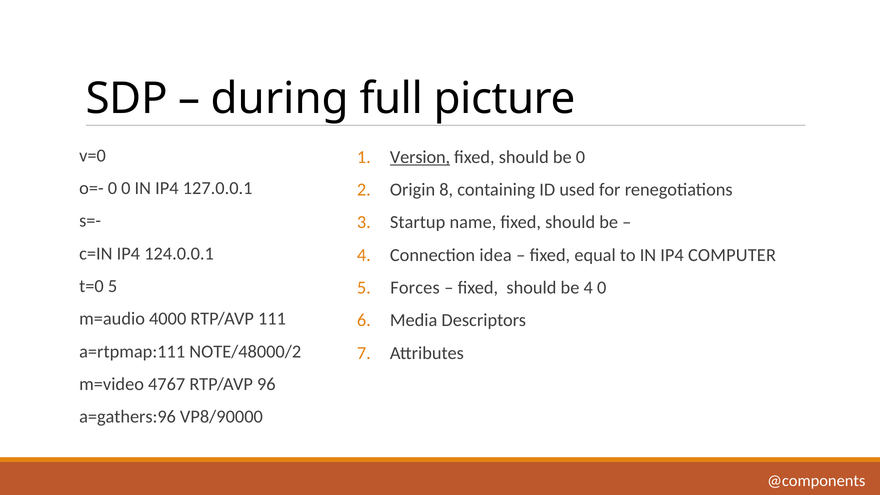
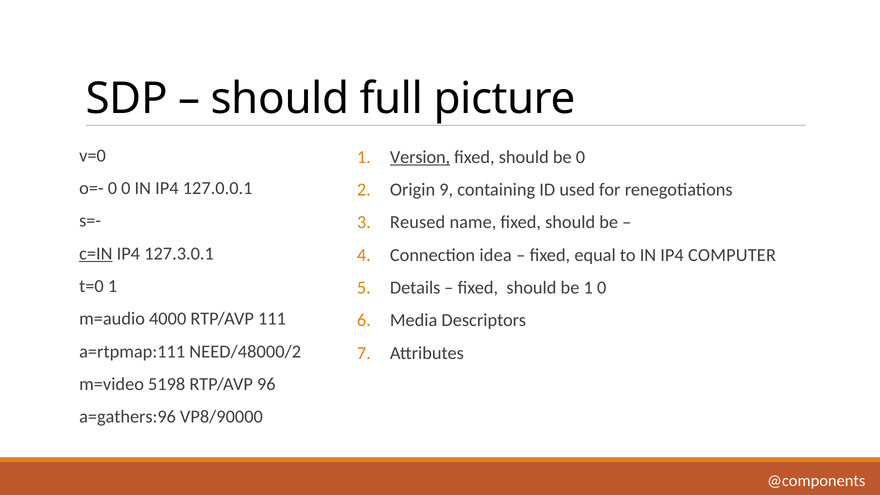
during: during -> should (280, 99)
8: 8 -> 9 (446, 190)
Startup: Startup -> Reused (418, 222)
c=IN underline: none -> present (96, 254)
124.0.0.1: 124.0.0.1 -> 127.3.0.1 (179, 254)
t=0 5: 5 -> 1 (113, 286)
Forces: Forces -> Details (415, 288)
be 4: 4 -> 1 (588, 288)
NOTE/48000/2: NOTE/48000/2 -> NEED/48000/2 (245, 352)
4767: 4767 -> 5198 (167, 384)
